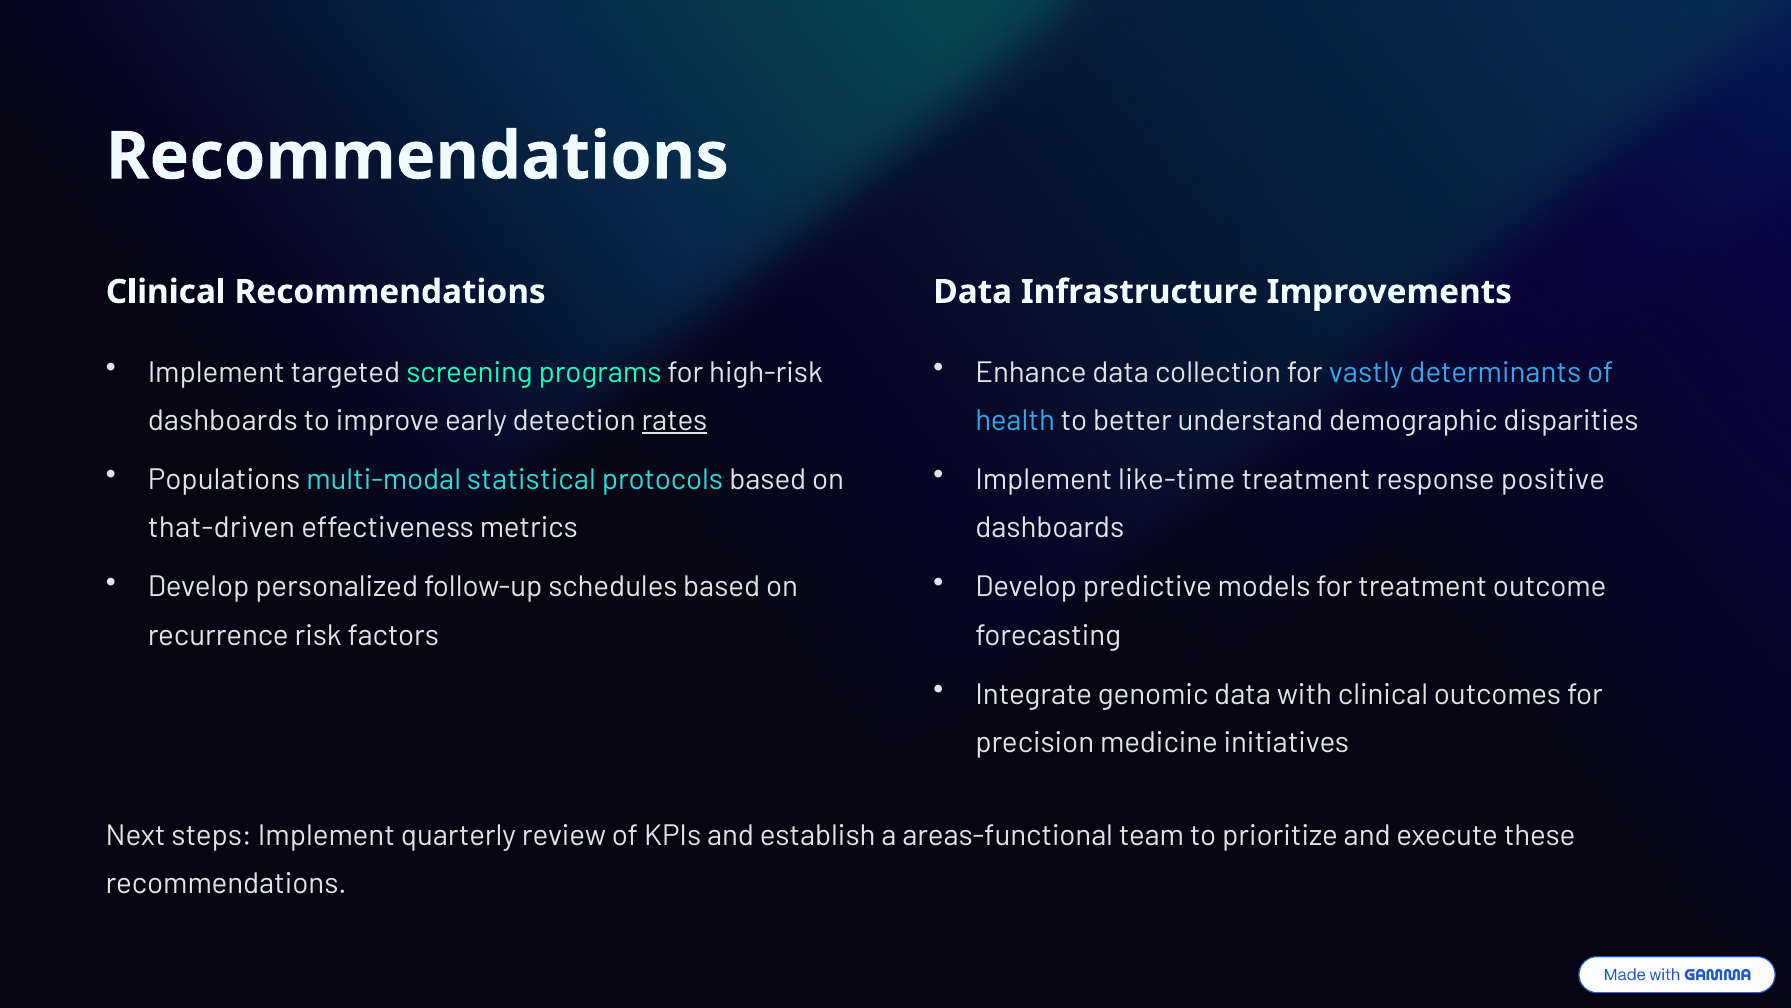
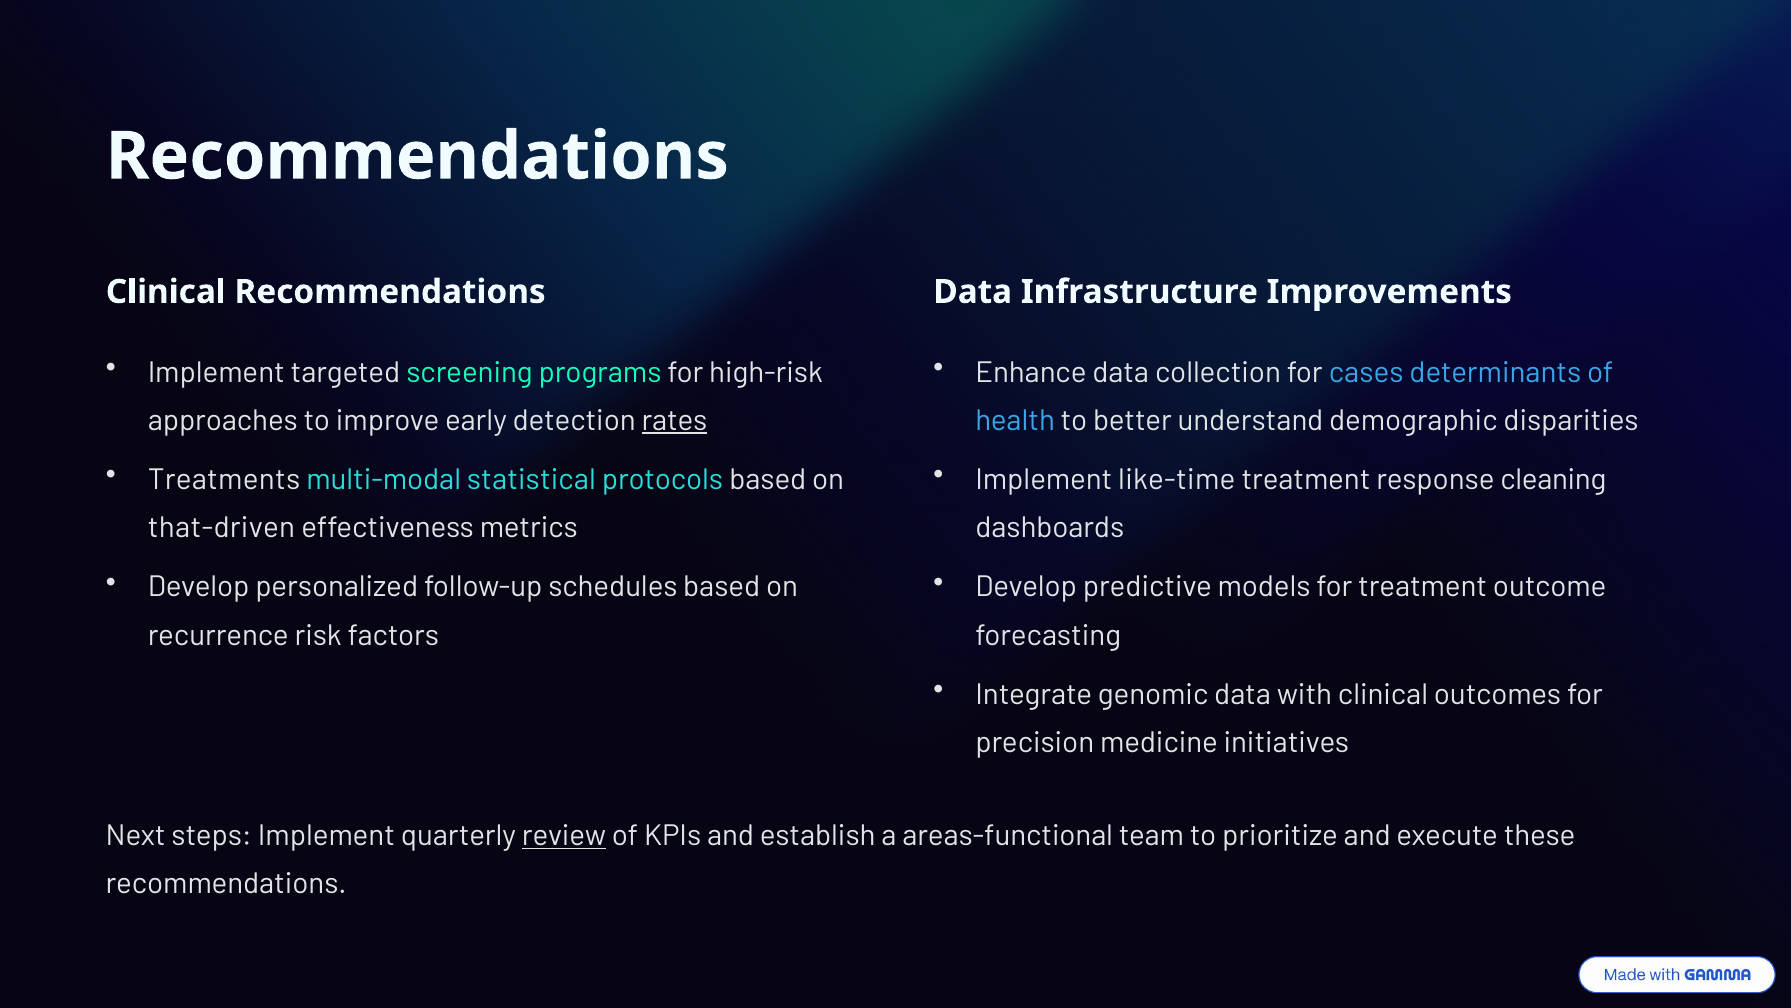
vastly: vastly -> cases (1366, 372)
dashboards: dashboards -> approaches (223, 420)
Populations: Populations -> Treatments (224, 479)
positive: positive -> cleaning (1553, 479)
review underline: none -> present (564, 835)
